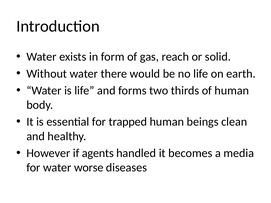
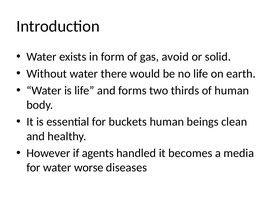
reach: reach -> avoid (175, 57)
trapped: trapped -> buckets (128, 122)
